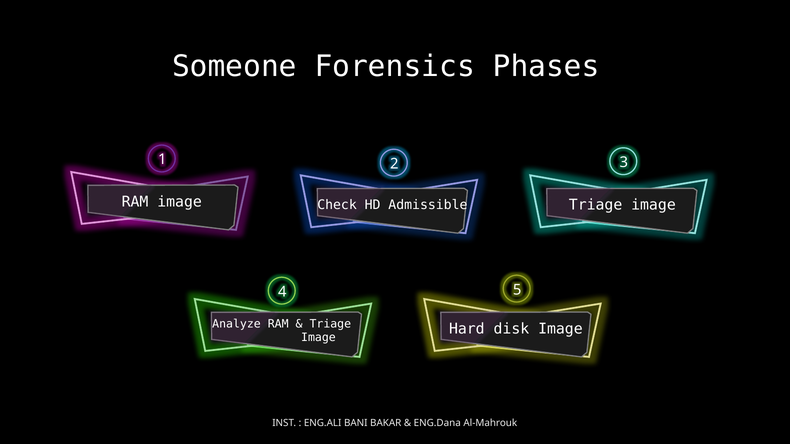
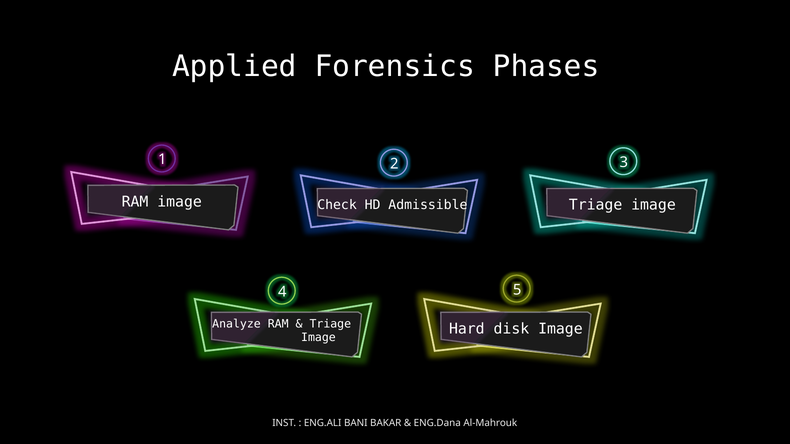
Someone: Someone -> Applied (234, 66)
